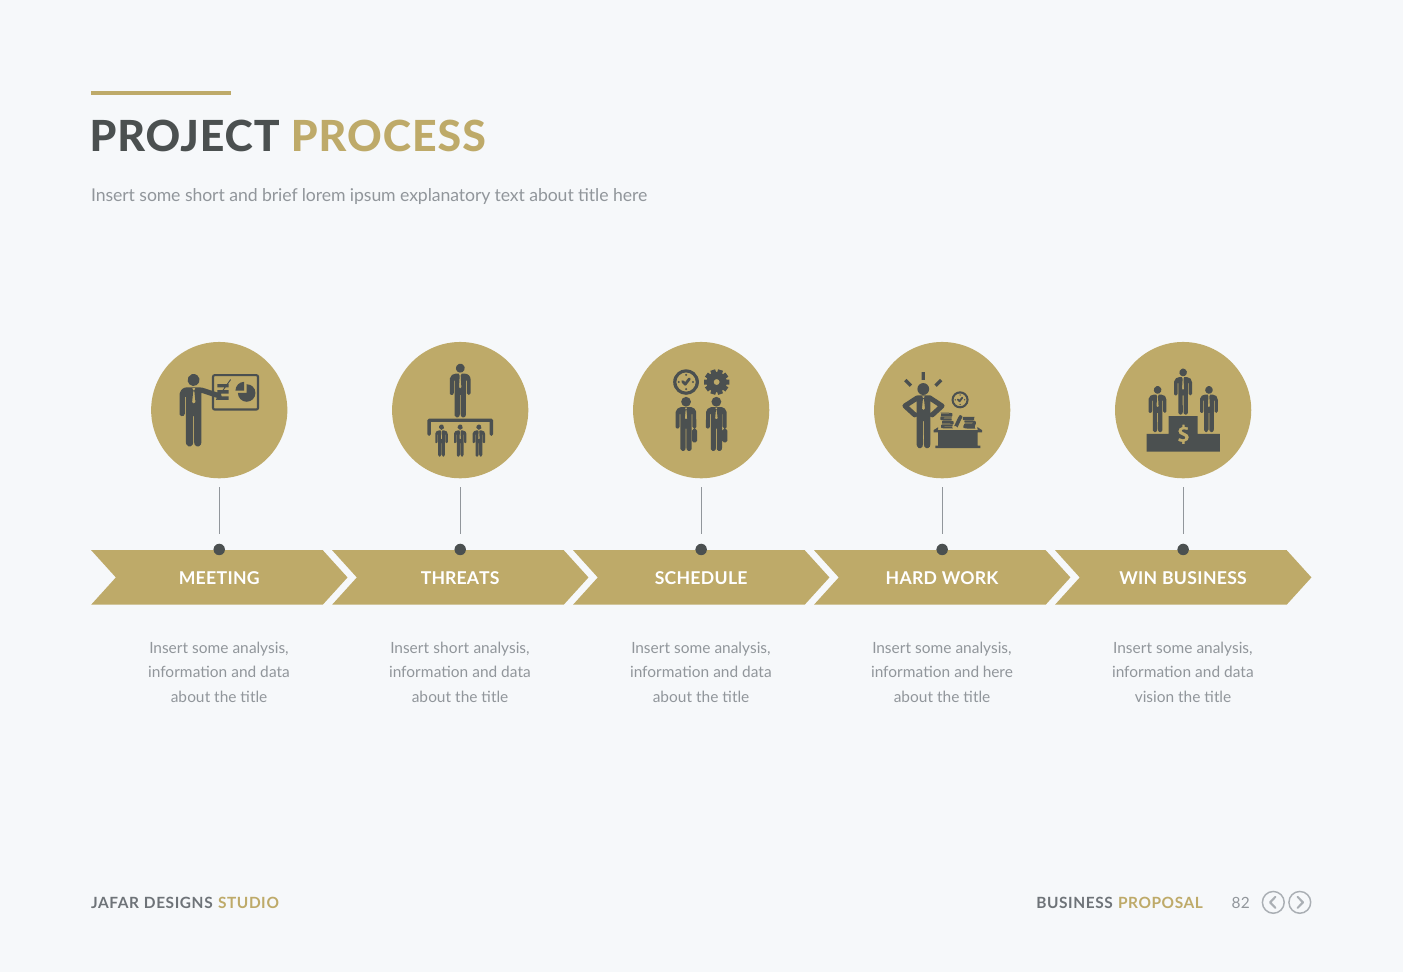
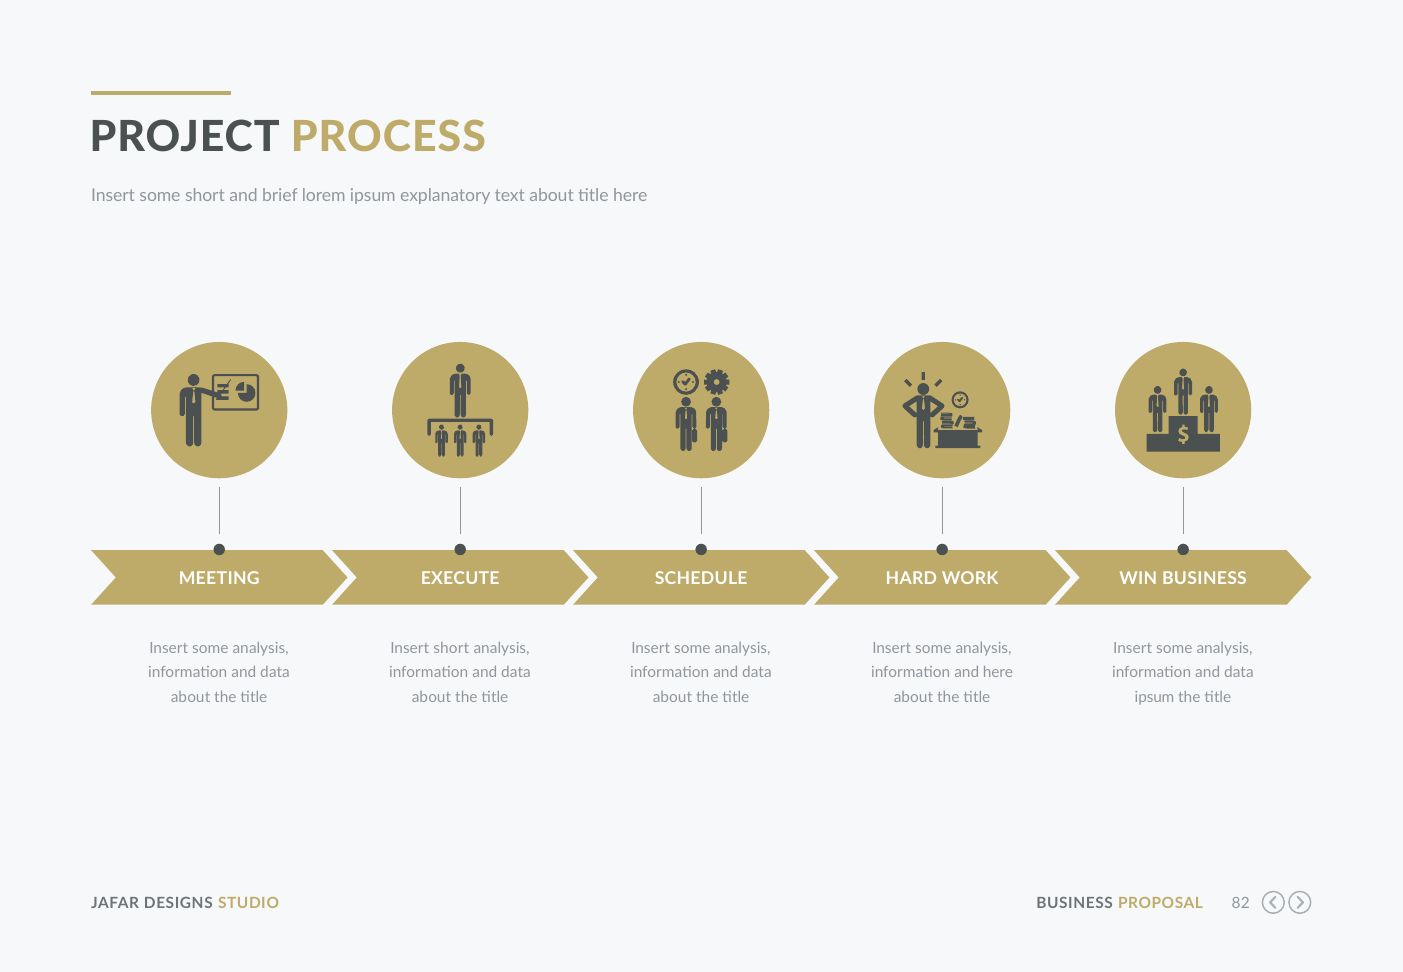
THREATS: THREATS -> EXECUTE (460, 578)
vision: vision -> ipsum (1155, 697)
